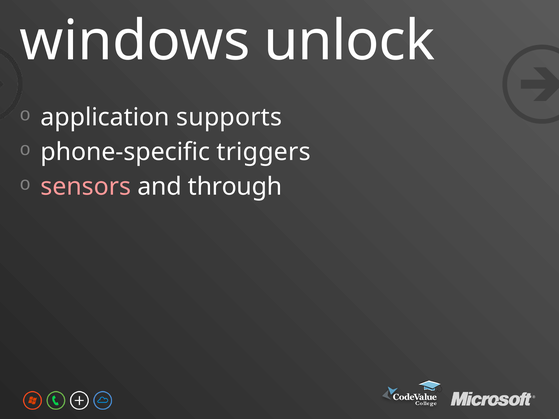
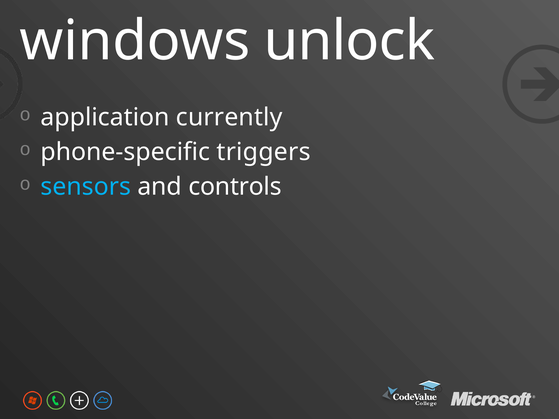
supports: supports -> currently (229, 117)
sensors colour: pink -> light blue (86, 187)
through: through -> controls (235, 187)
